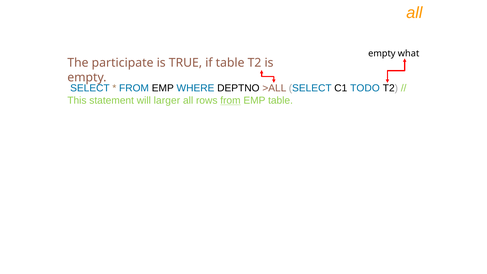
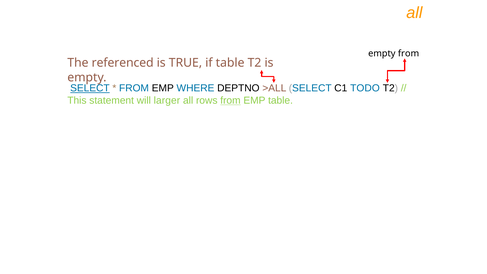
empty what: what -> from (409, 54)
participate: participate -> referenced (123, 63)
SELECT underline: none -> present (90, 88)
